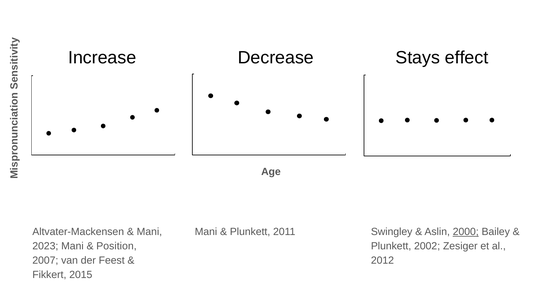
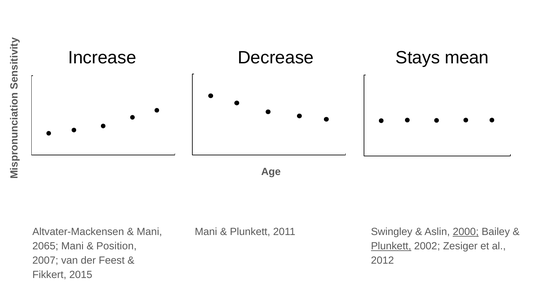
effect: effect -> mean (467, 58)
2023: 2023 -> 2065 (45, 246)
Plunkett underline: none -> present (391, 246)
